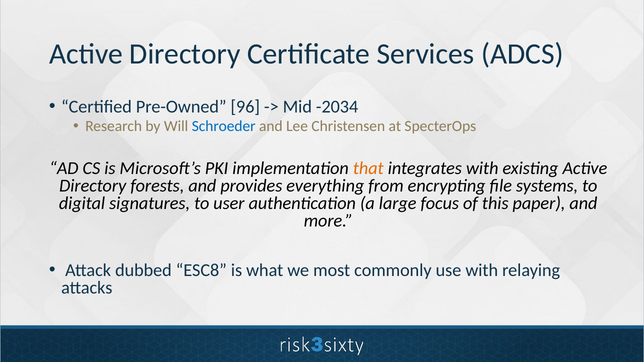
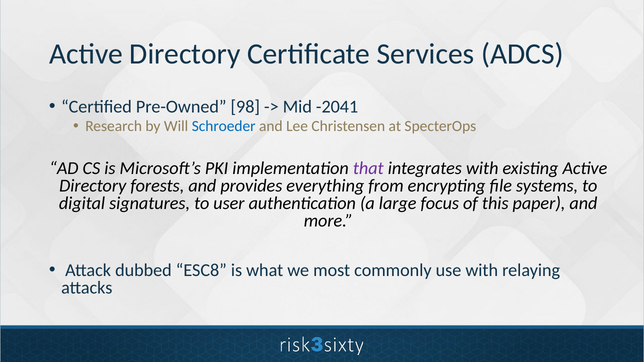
96: 96 -> 98 (245, 107)
-2034: -2034 -> -2041 (337, 107)
that colour: orange -> purple (368, 168)
